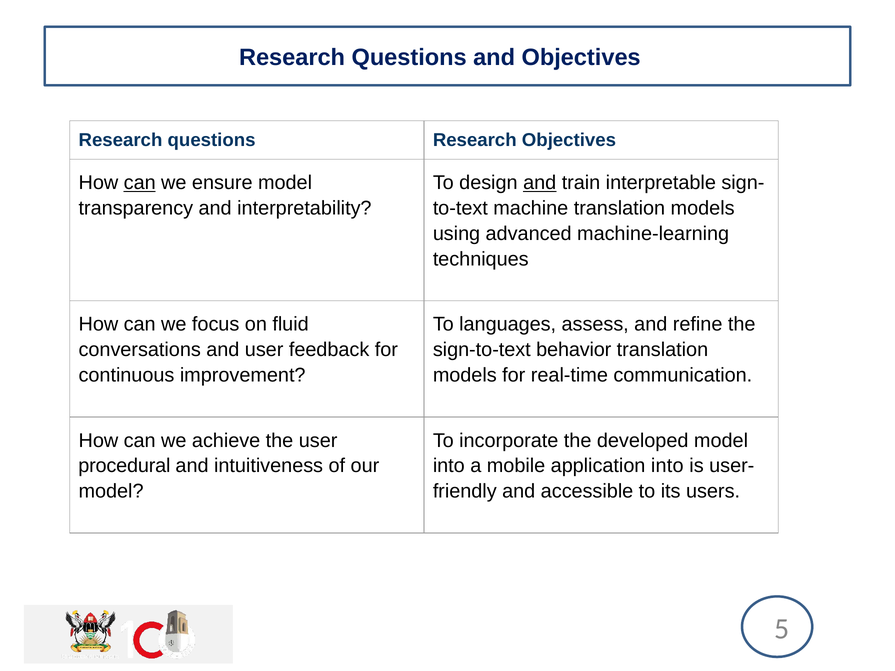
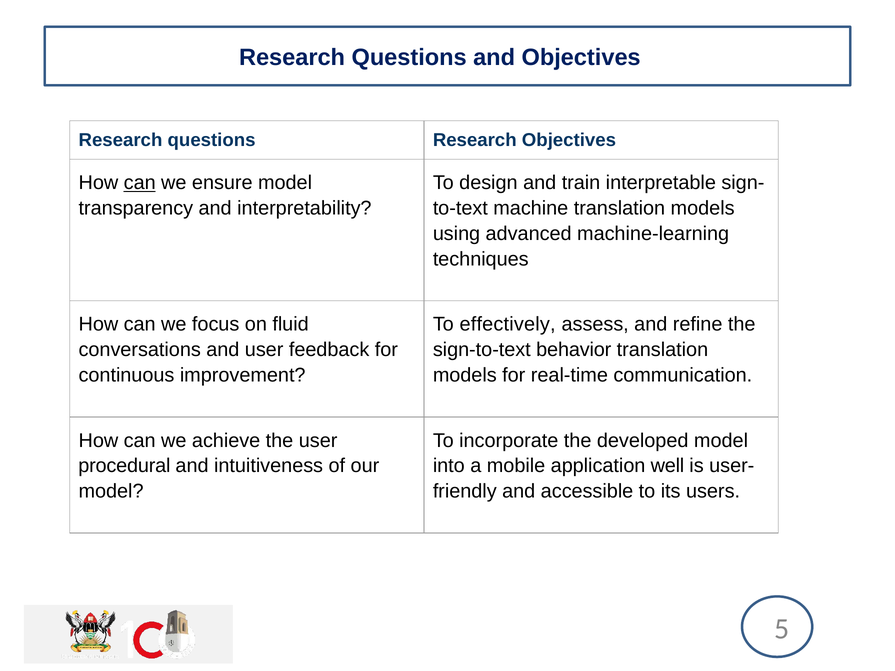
and underline: present -> none (540, 183)
languages: languages -> effectively (508, 324)
application into: into -> well (667, 466)
